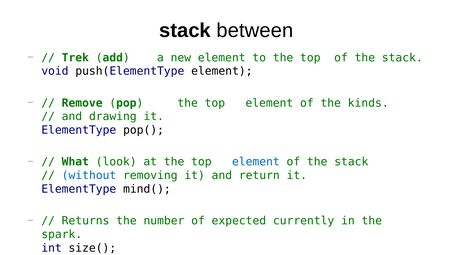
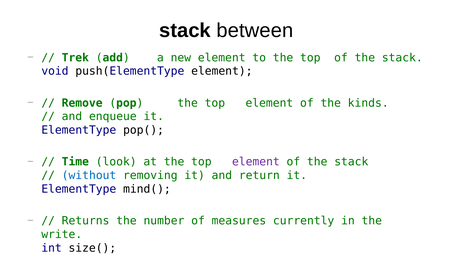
drawing: drawing -> enqueue (113, 116)
What: What -> Time (75, 162)
element colour: blue -> purple (256, 162)
expected: expected -> measures (239, 221)
spark: spark -> write (62, 234)
